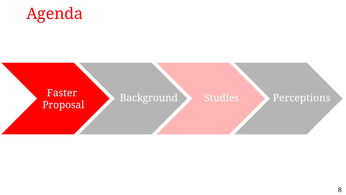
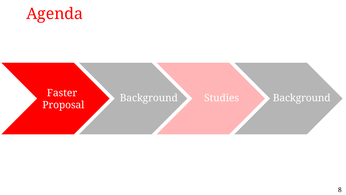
Studies Perceptions: Perceptions -> Background (302, 98)
